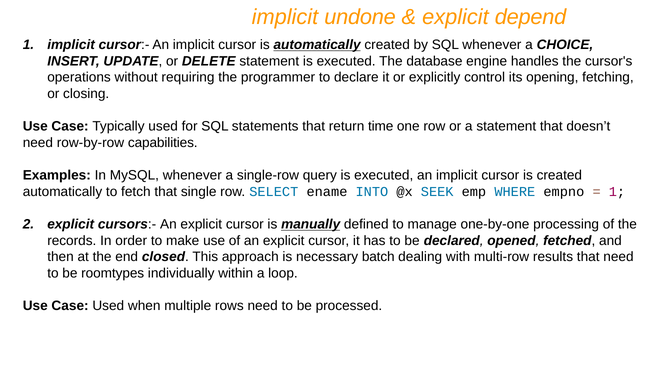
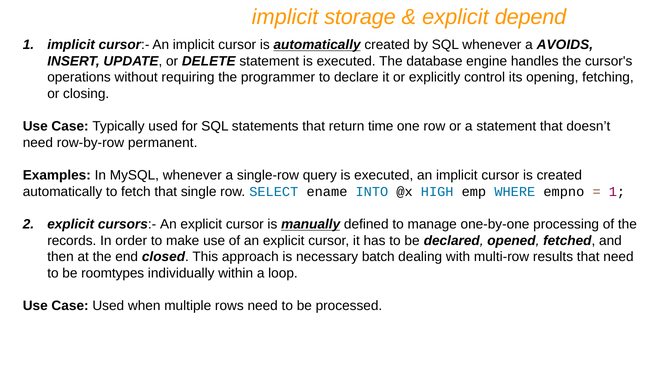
undone: undone -> storage (360, 17)
CHOICE: CHOICE -> AVOIDS (565, 45)
capabilities: capabilities -> permanent (163, 143)
SEEK: SEEK -> HIGH (437, 192)
